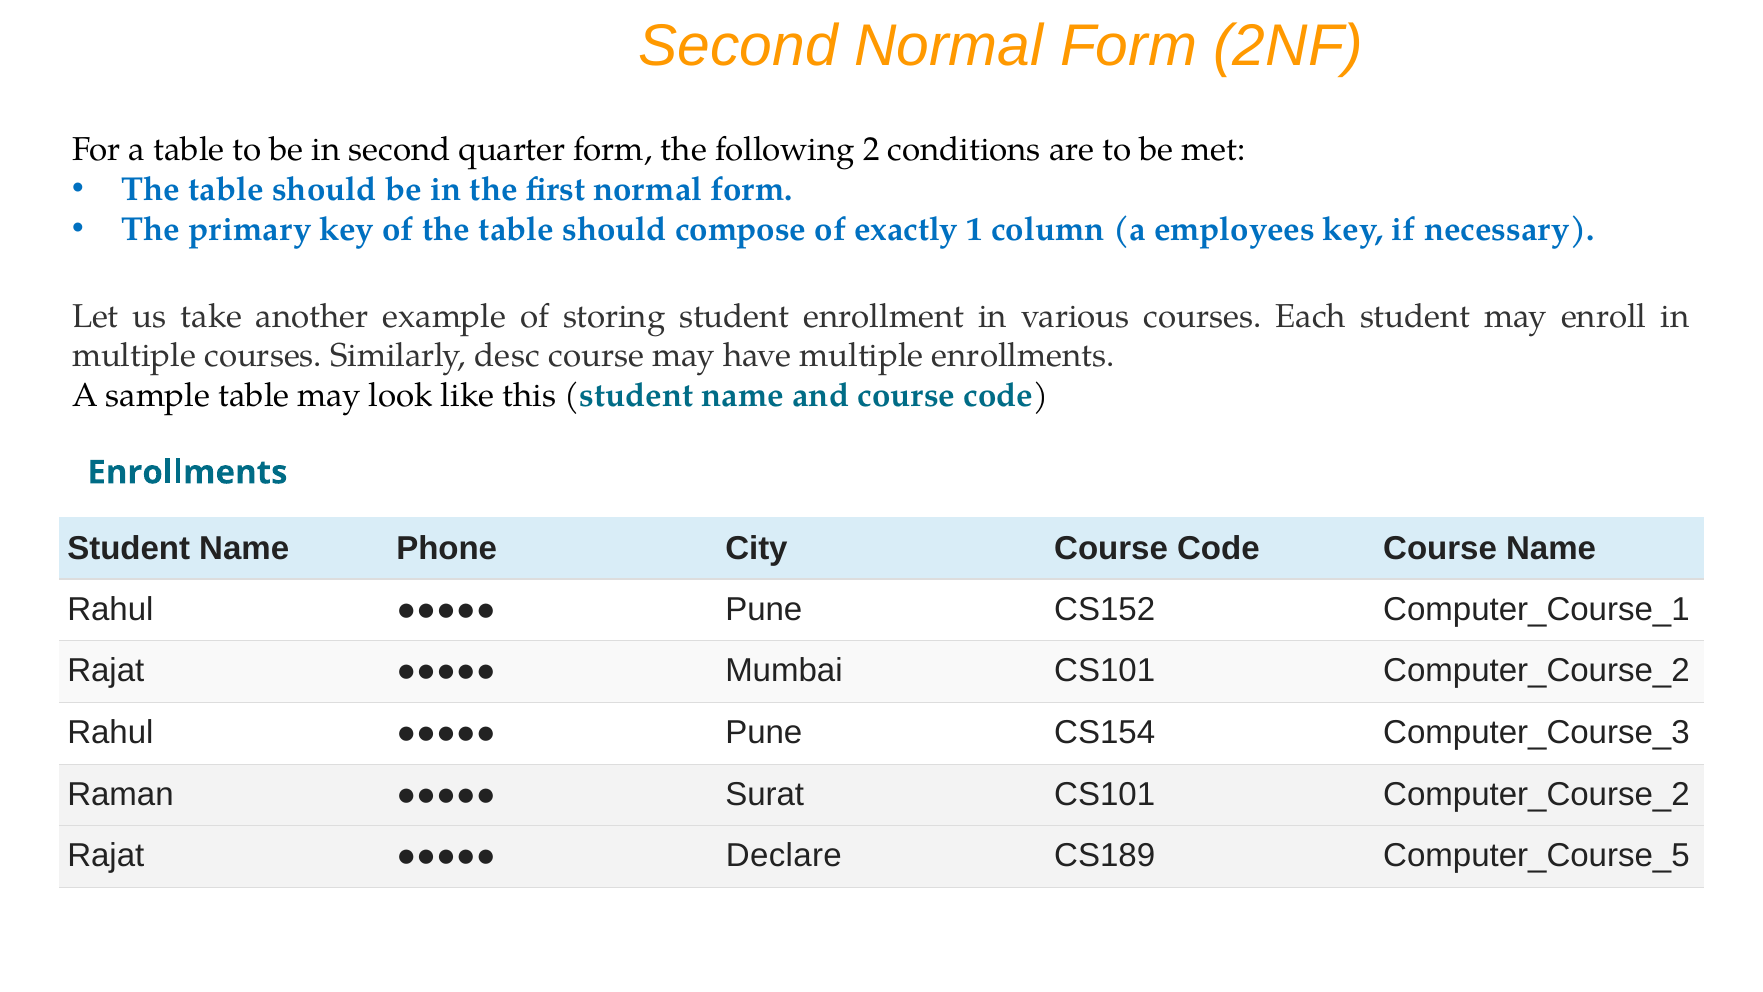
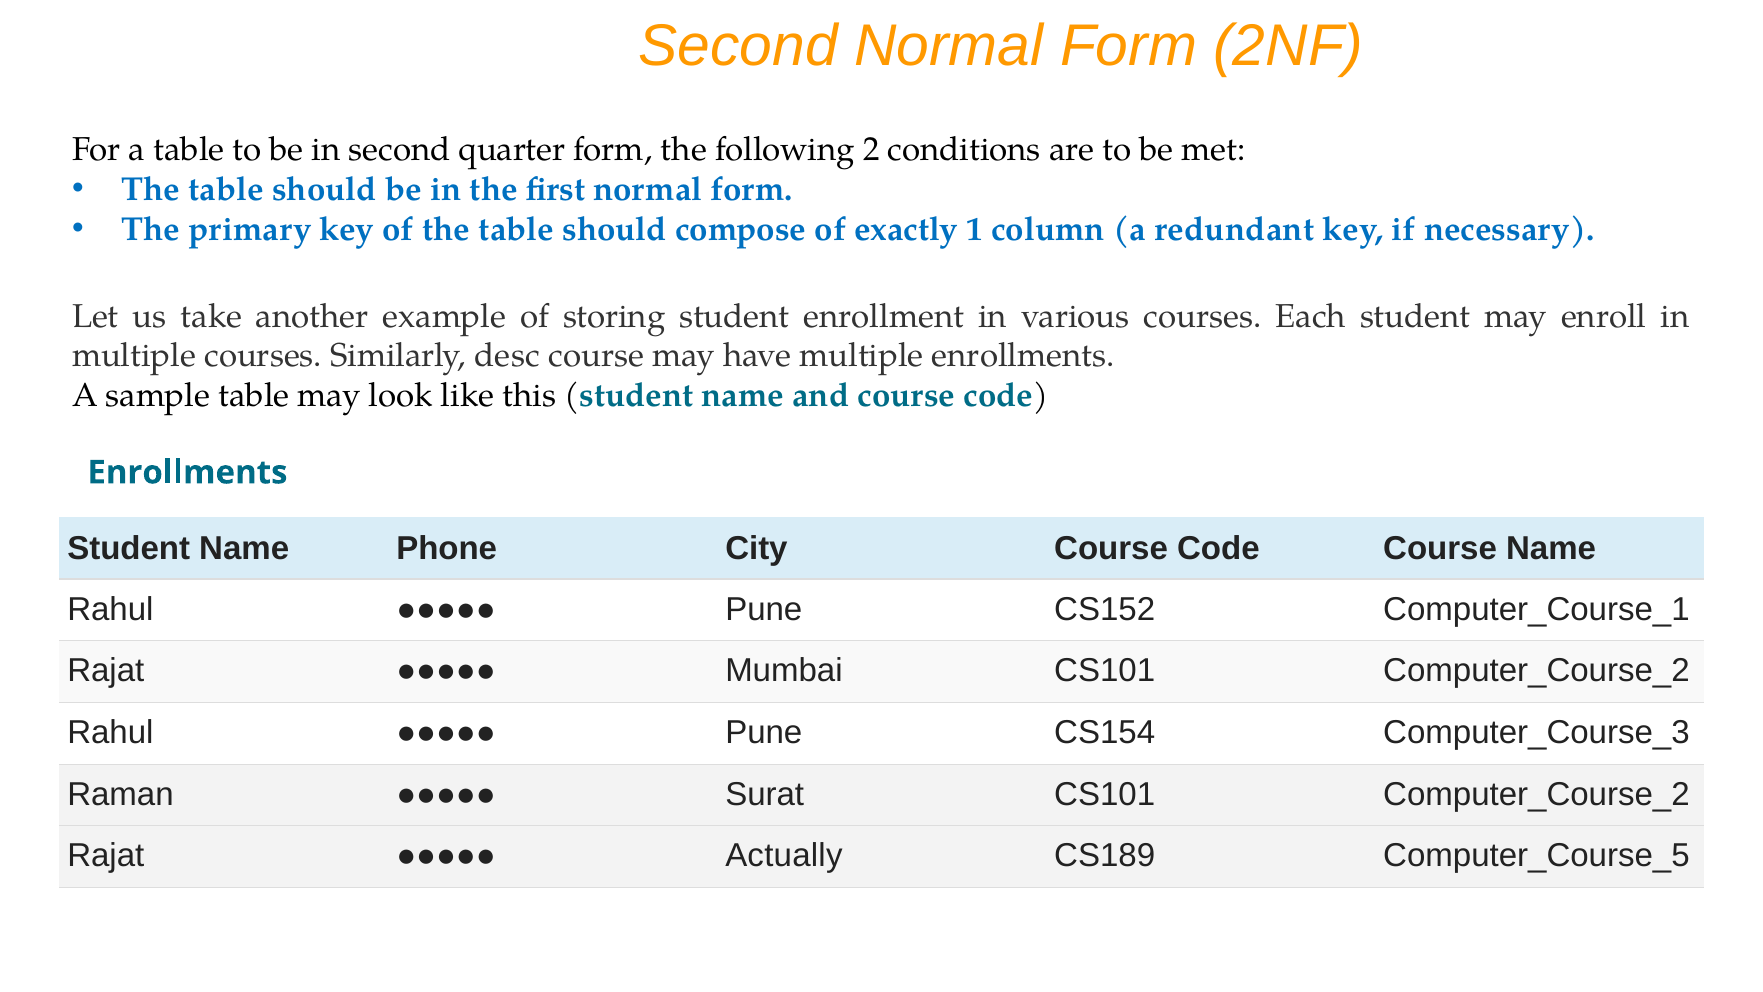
employees: employees -> redundant (1234, 229)
Declare: Declare -> Actually (784, 856)
